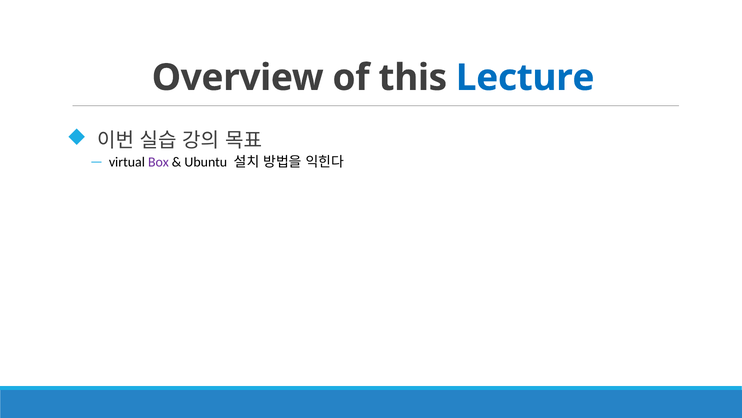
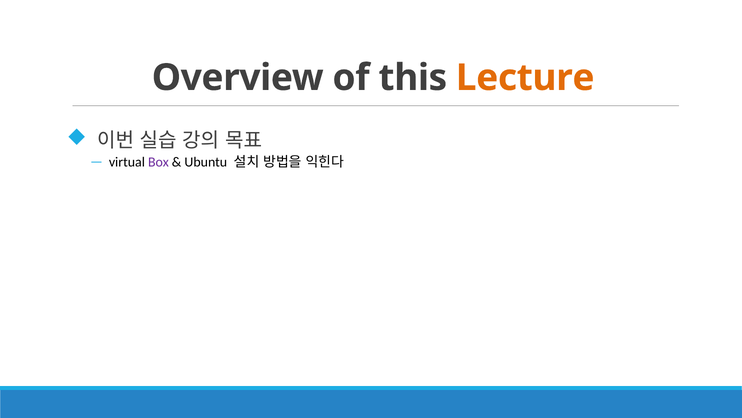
Lecture colour: blue -> orange (525, 78)
